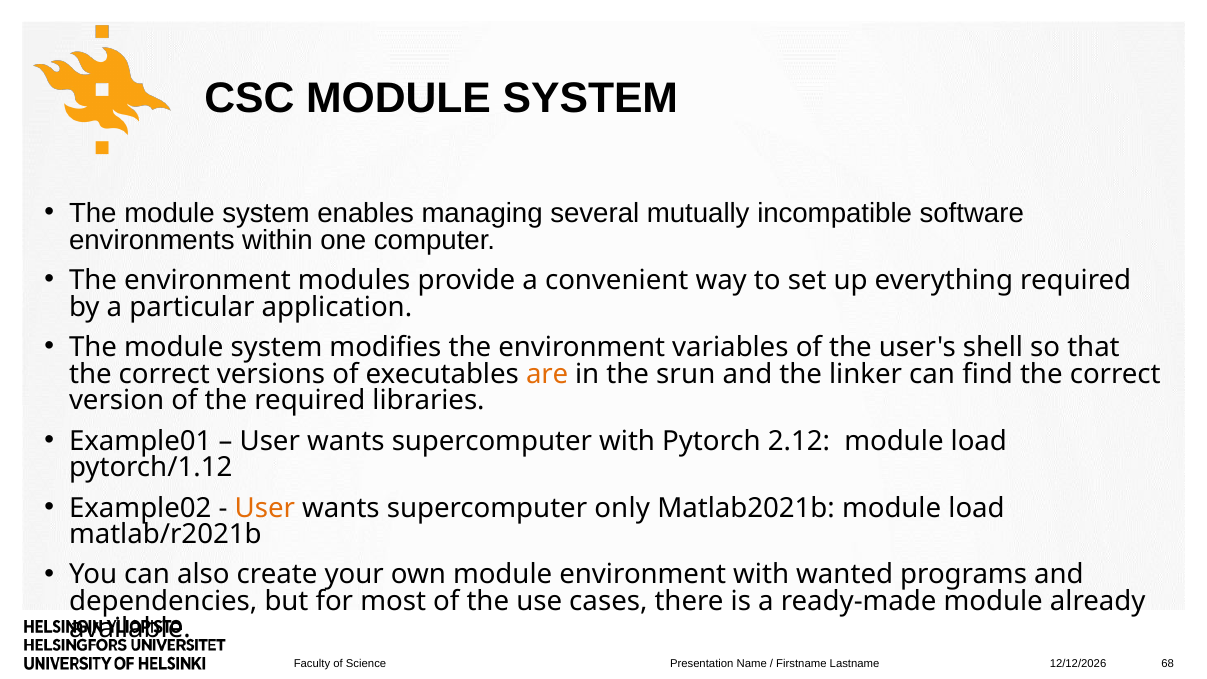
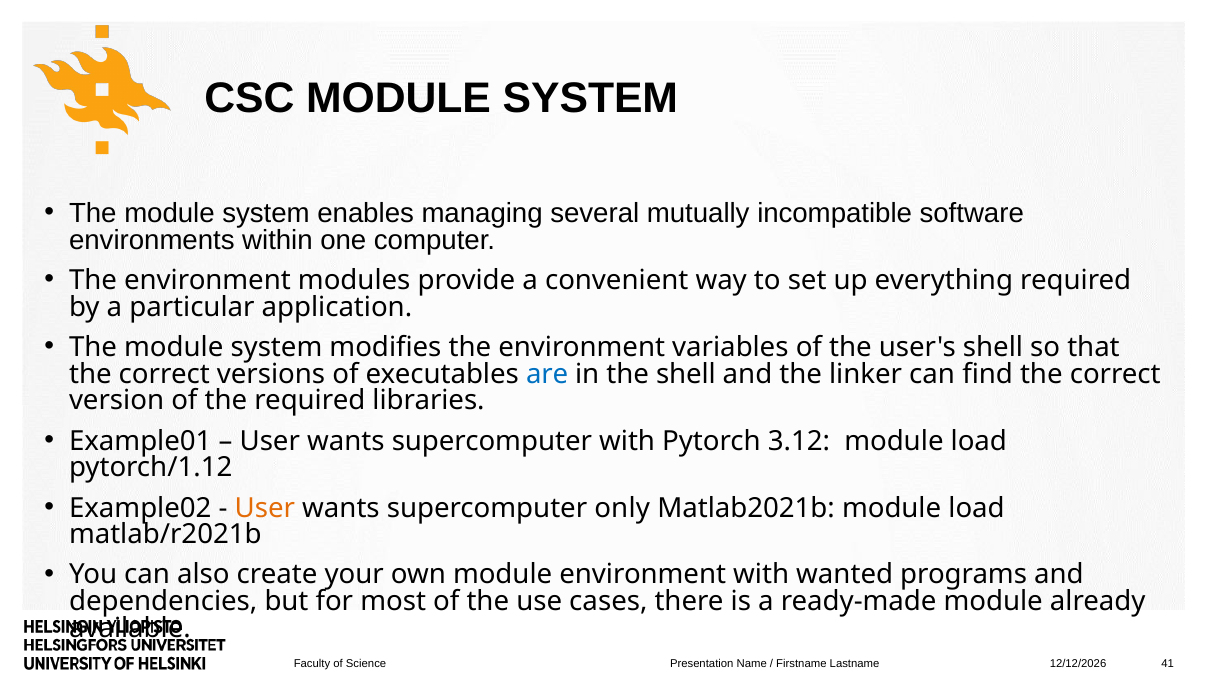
are colour: orange -> blue (547, 374)
the srun: srun -> shell (686, 374)
2.12: 2.12 -> 3.12 (799, 441)
68: 68 -> 41 (1168, 664)
